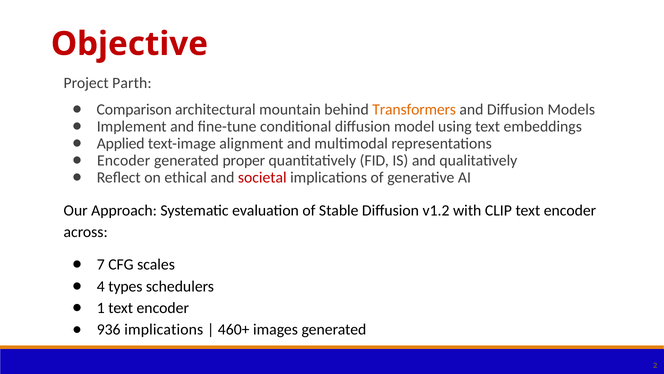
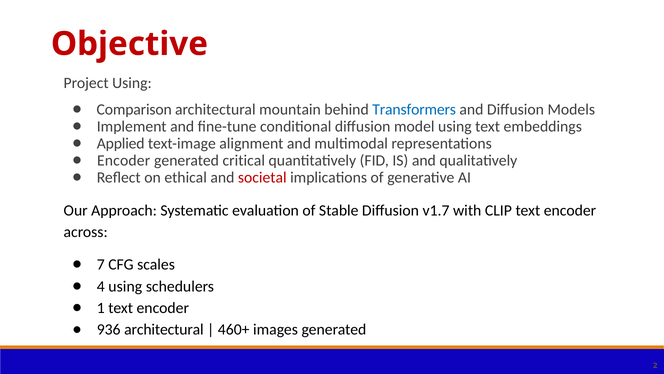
Project Parth: Parth -> Using (132, 83)
Transformers colour: orange -> blue (414, 109)
proper: proper -> critical (244, 160)
v1.2: v1.2 -> v1.7 (436, 210)
4 types: types -> using (125, 286)
936 implications: implications -> architectural (164, 329)
